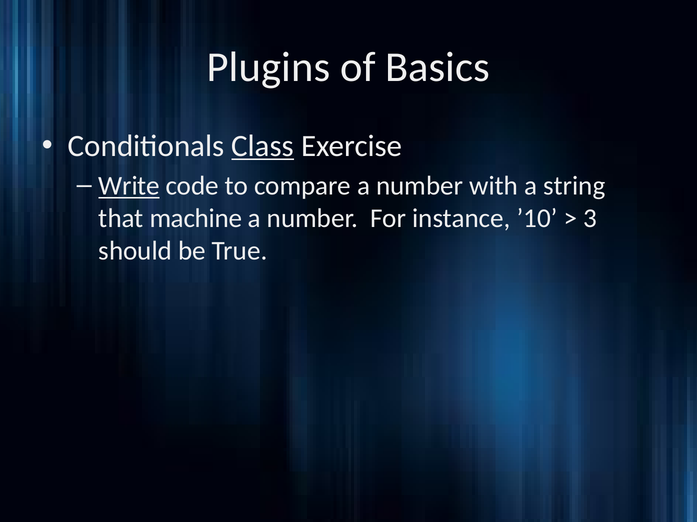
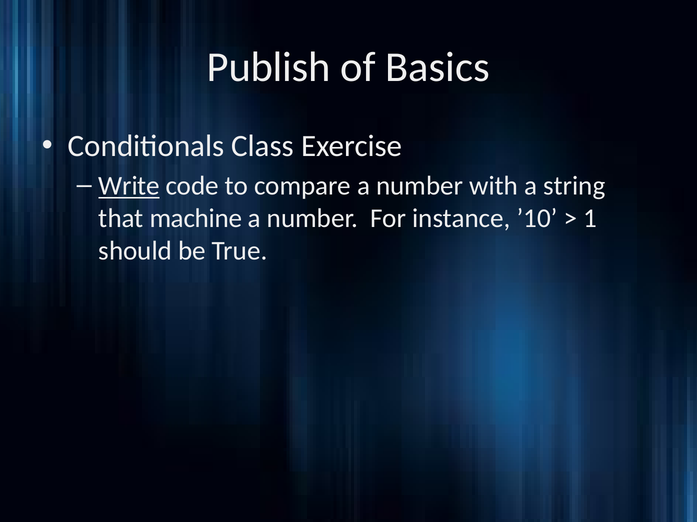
Plugins: Plugins -> Publish (269, 67)
Class underline: present -> none (263, 146)
3: 3 -> 1 (590, 219)
